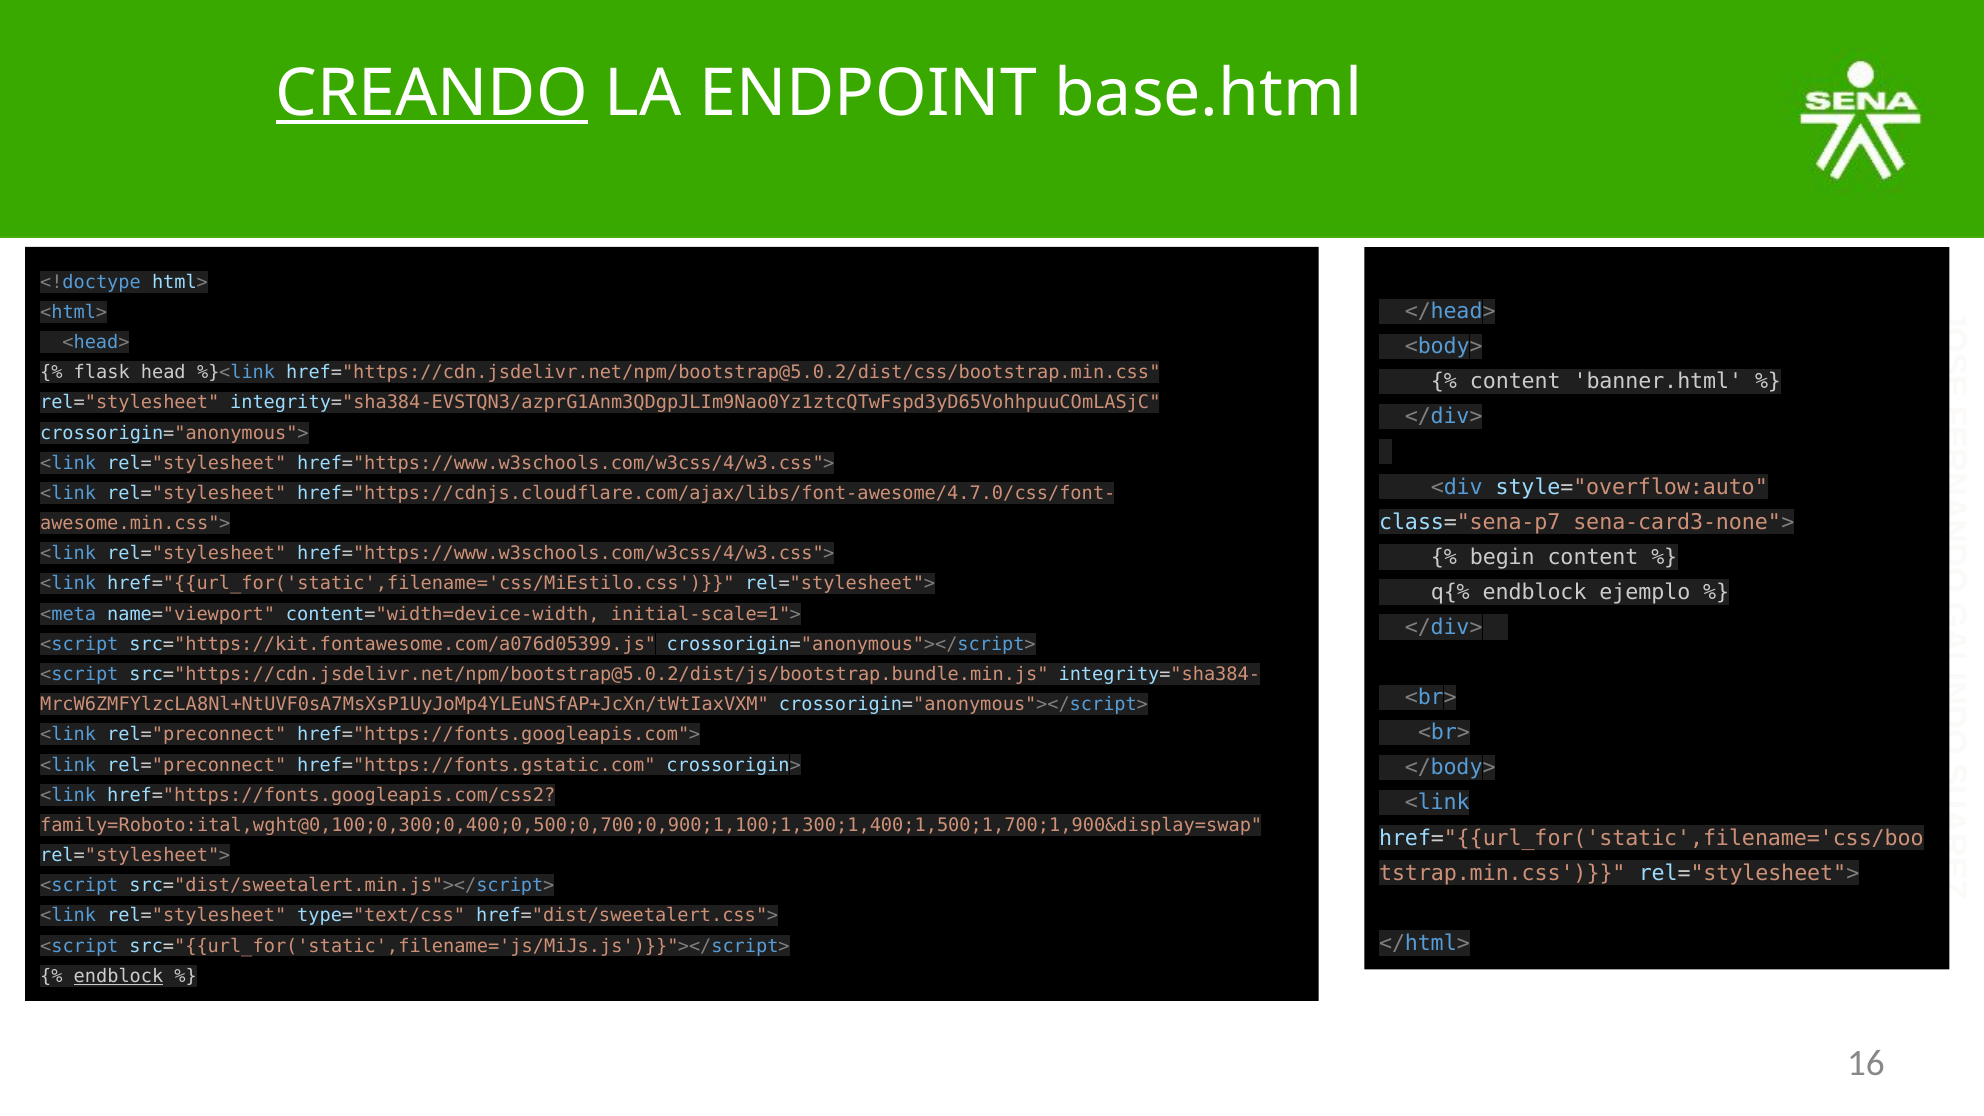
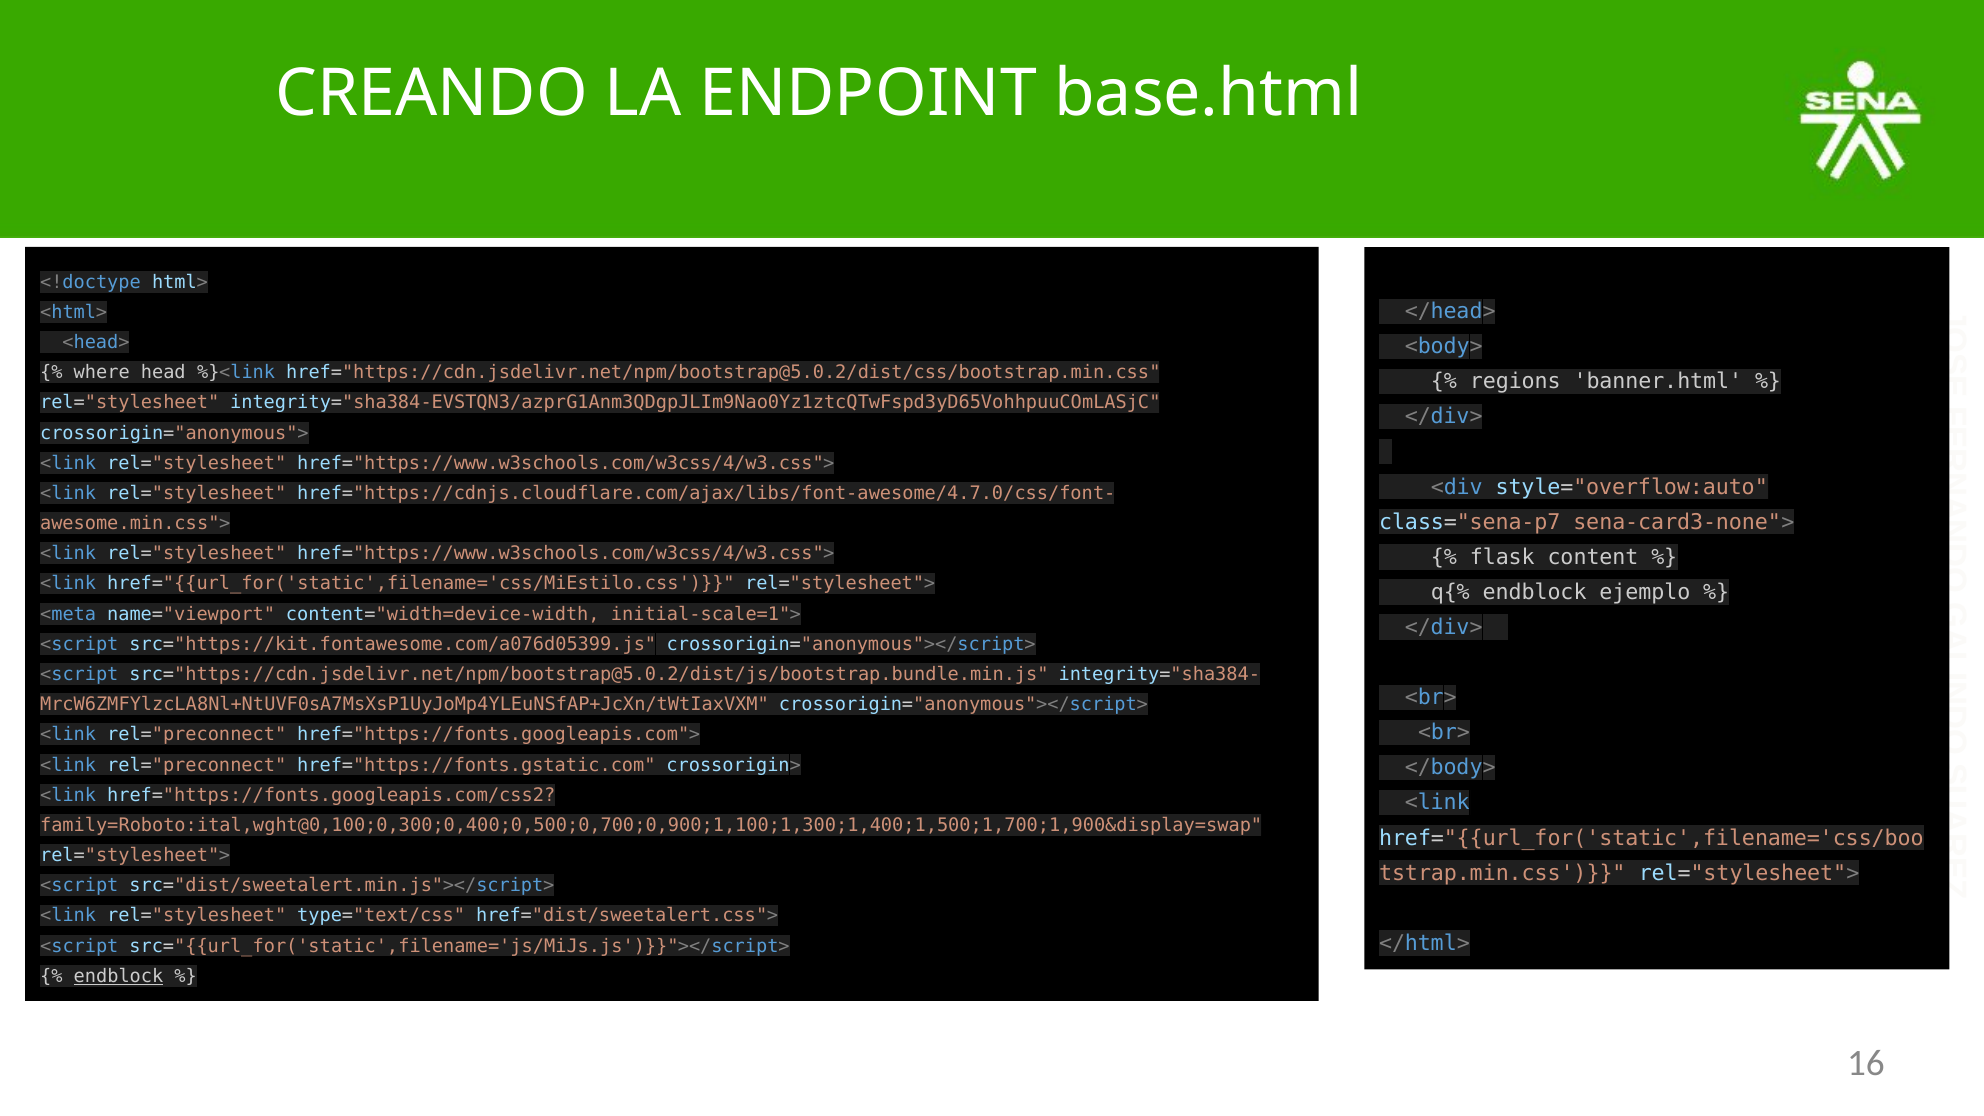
CREANDO underline: present -> none (432, 94)
flask: flask -> where (102, 373)
content: content -> regions (1515, 382)
begin: begin -> flask (1502, 557)
